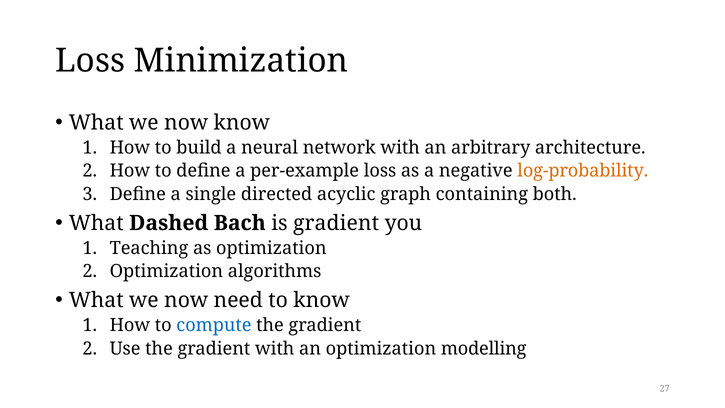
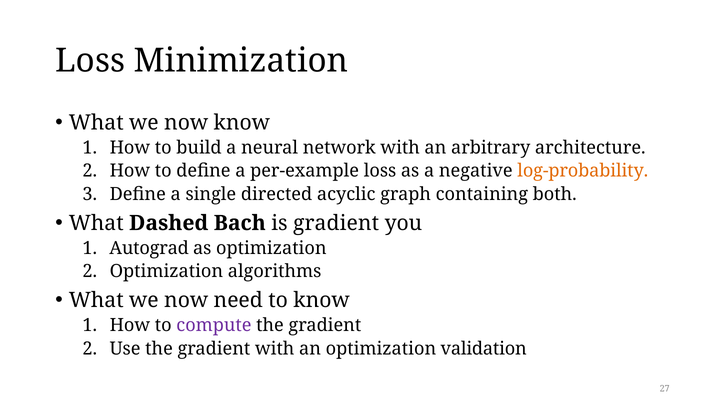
Teaching: Teaching -> Autograd (149, 248)
compute colour: blue -> purple (214, 325)
modelling: modelling -> validation (484, 348)
